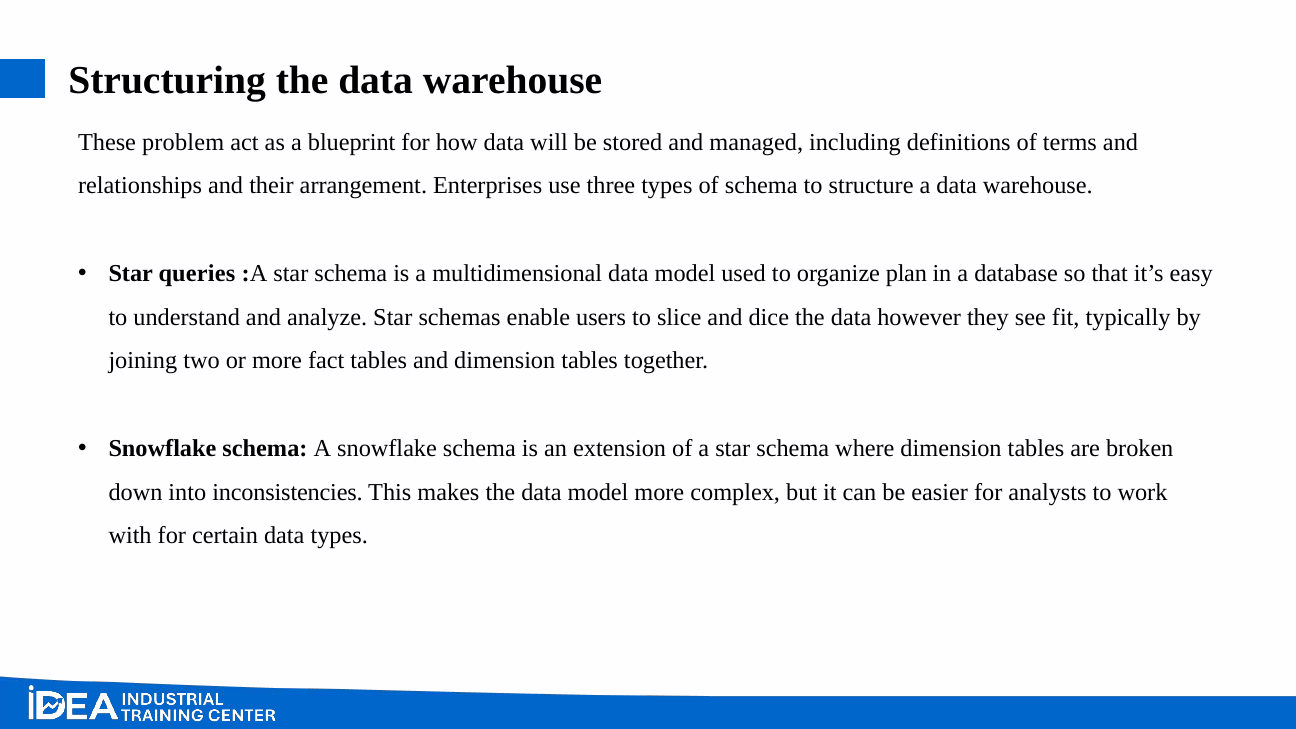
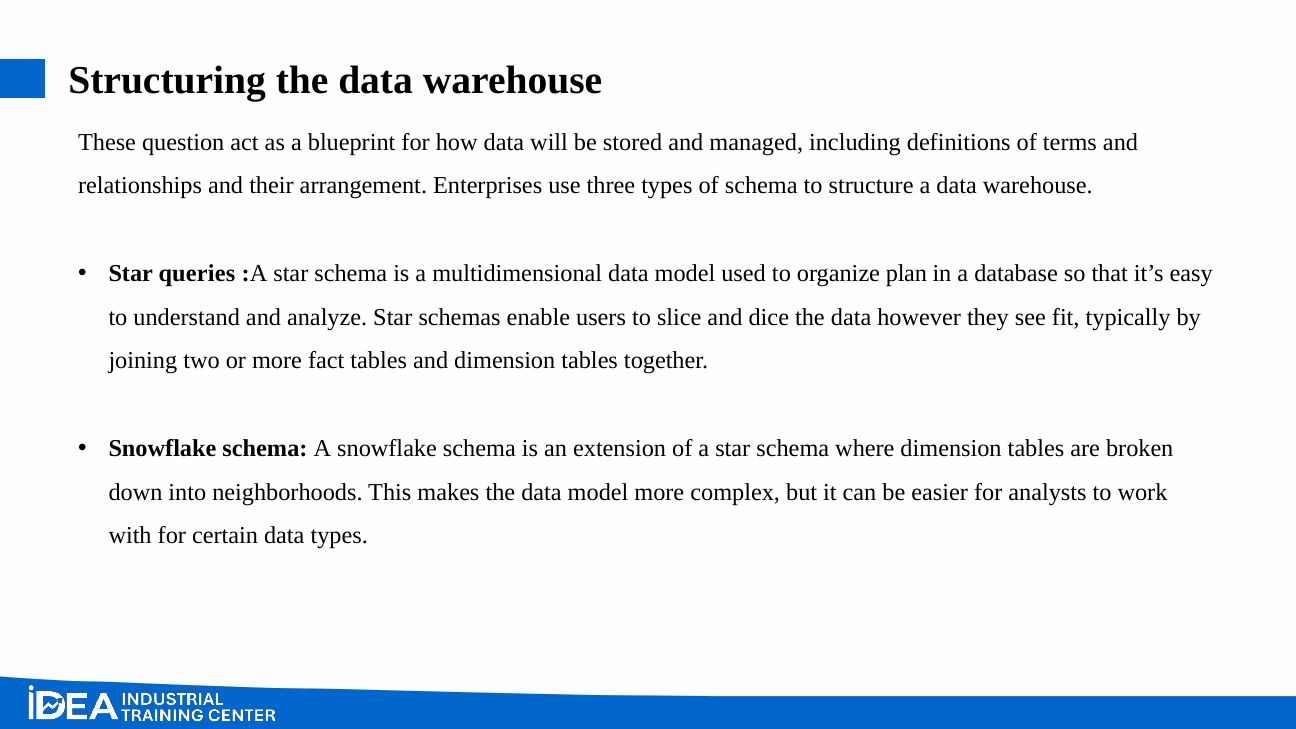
problem: problem -> question (183, 142)
inconsistencies: inconsistencies -> neighborhoods (287, 492)
